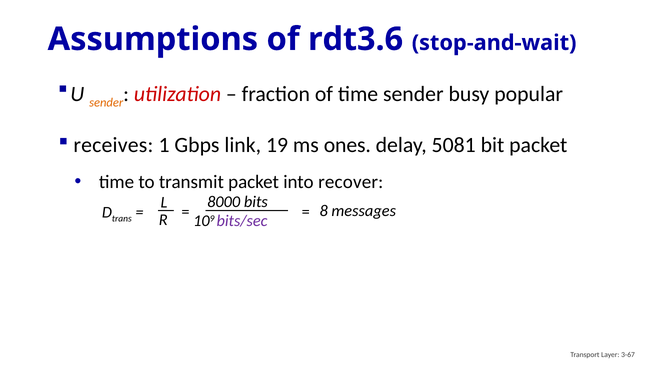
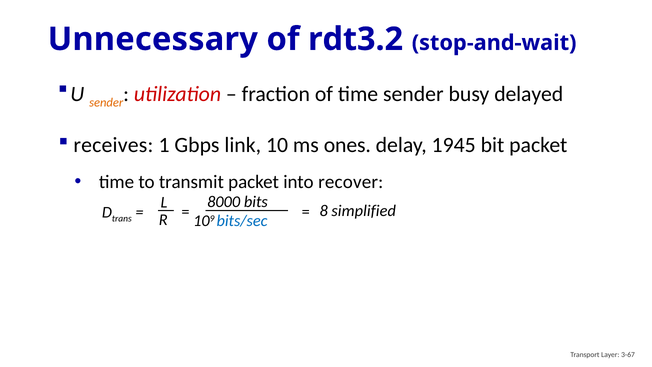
Assumptions: Assumptions -> Unnecessary (153, 39)
rdt3.6: rdt3.6 -> rdt3.2 (356, 39)
popular: popular -> delayed (529, 94)
19: 19 -> 10 (277, 145)
5081: 5081 -> 1945 (454, 145)
messages: messages -> simplified (364, 211)
bits/sec colour: purple -> blue (242, 221)
